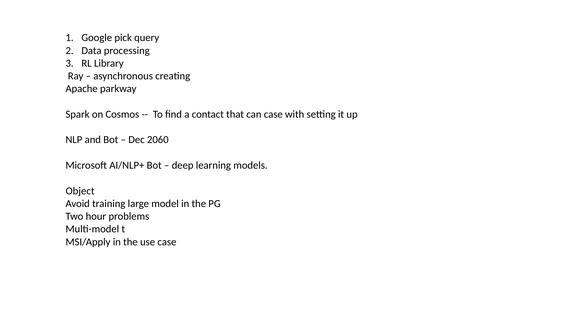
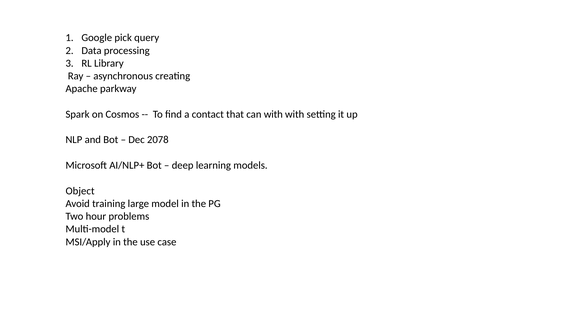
can case: case -> with (273, 114)
2060: 2060 -> 2078 (158, 140)
